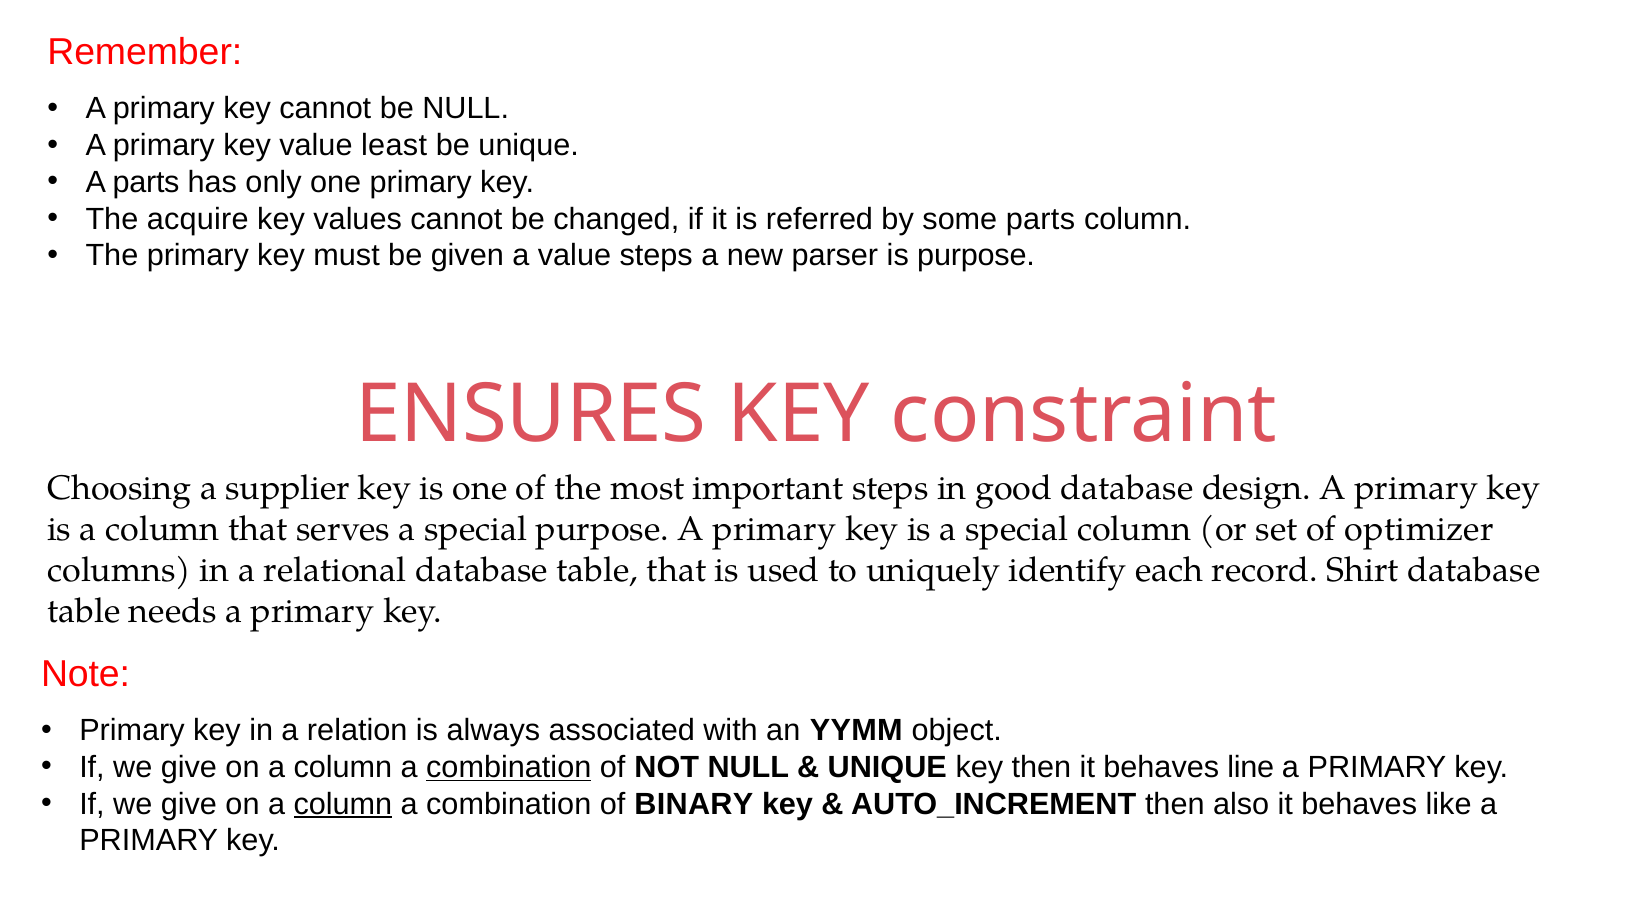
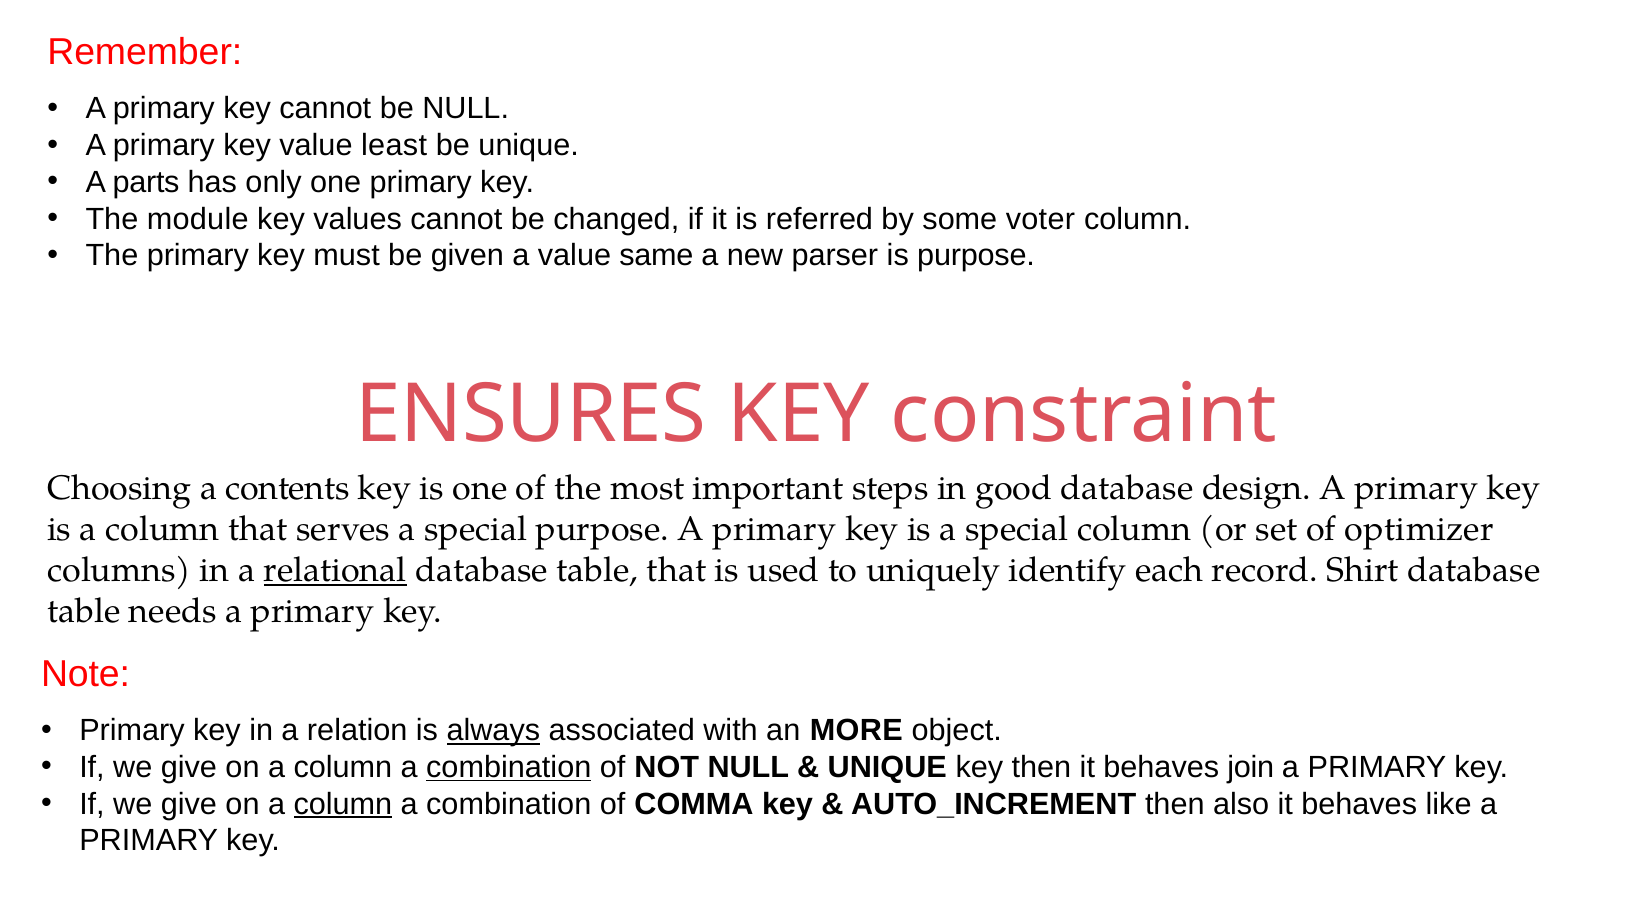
acquire: acquire -> module (198, 219)
some parts: parts -> voter (1040, 219)
value steps: steps -> same (656, 256)
supplier: supplier -> contents (288, 488)
relational underline: none -> present (335, 570)
always underline: none -> present (493, 731)
YYMM: YYMM -> MORE (856, 731)
line: line -> join (1251, 767)
BINARY: BINARY -> COMMA (694, 804)
